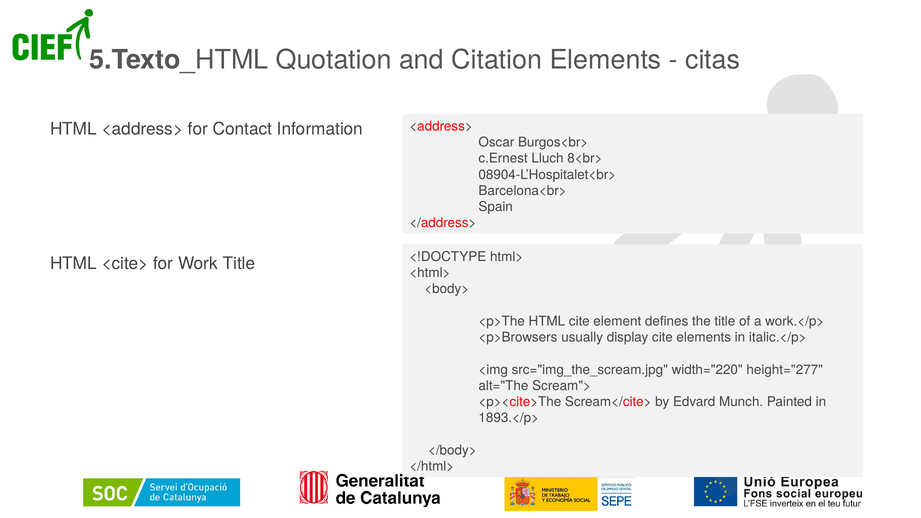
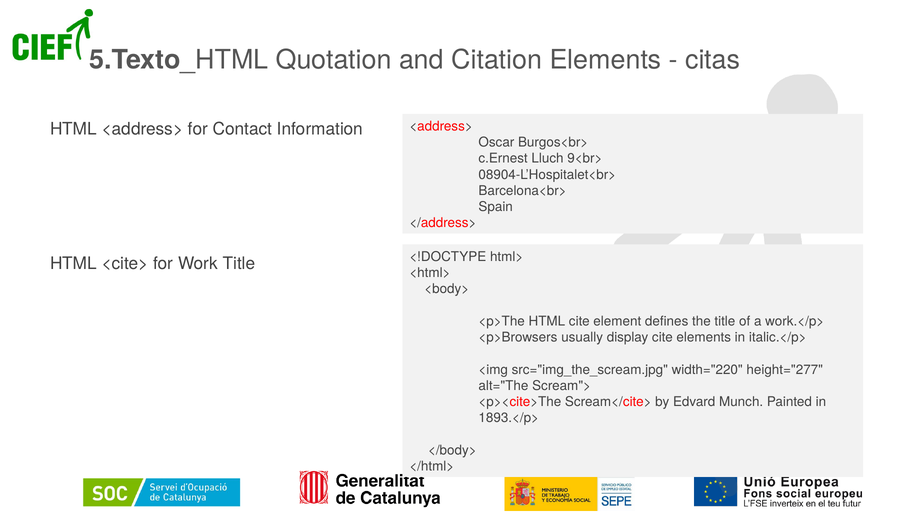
8<br>: 8<br> -> 9<br> (585, 159)
